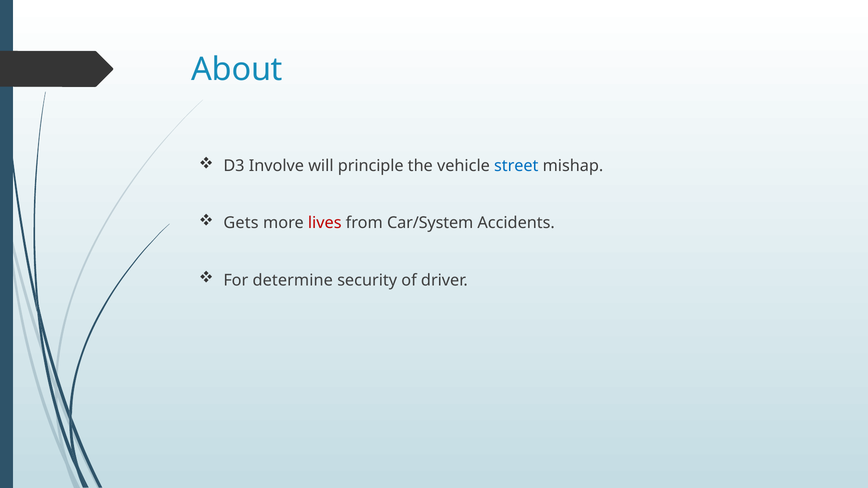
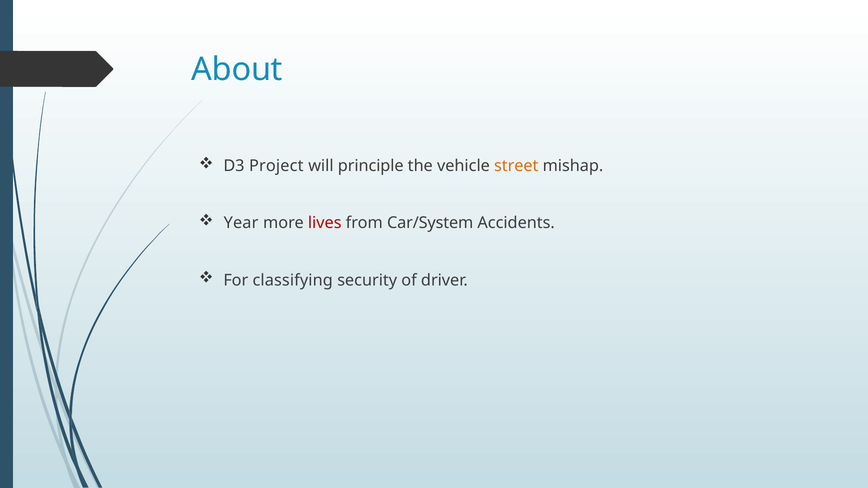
Involve: Involve -> Project (276, 166)
street colour: blue -> orange (516, 166)
Gets: Gets -> Year (241, 223)
determine: determine -> classifying (293, 280)
